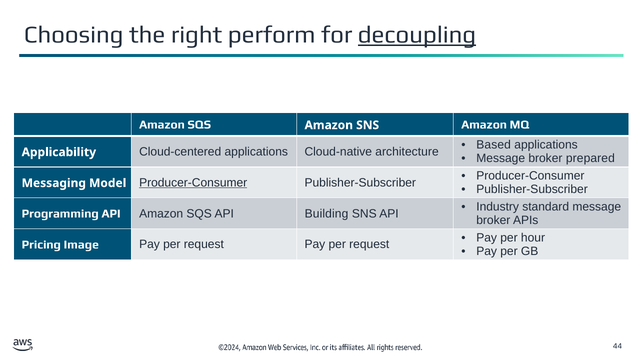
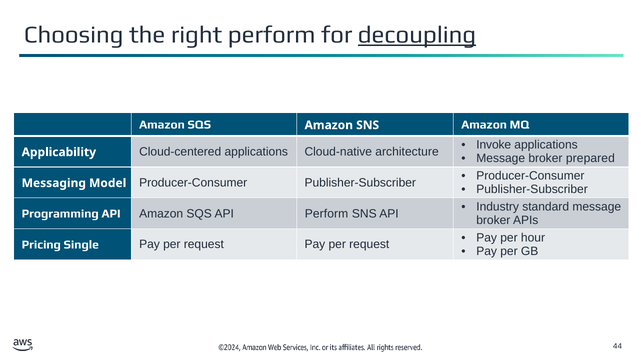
Based: Based -> Invoke (494, 145)
Producer-Consumer underline: present -> none (193, 182)
API Building: Building -> Perform (327, 213)
Image: Image -> Single (81, 244)
